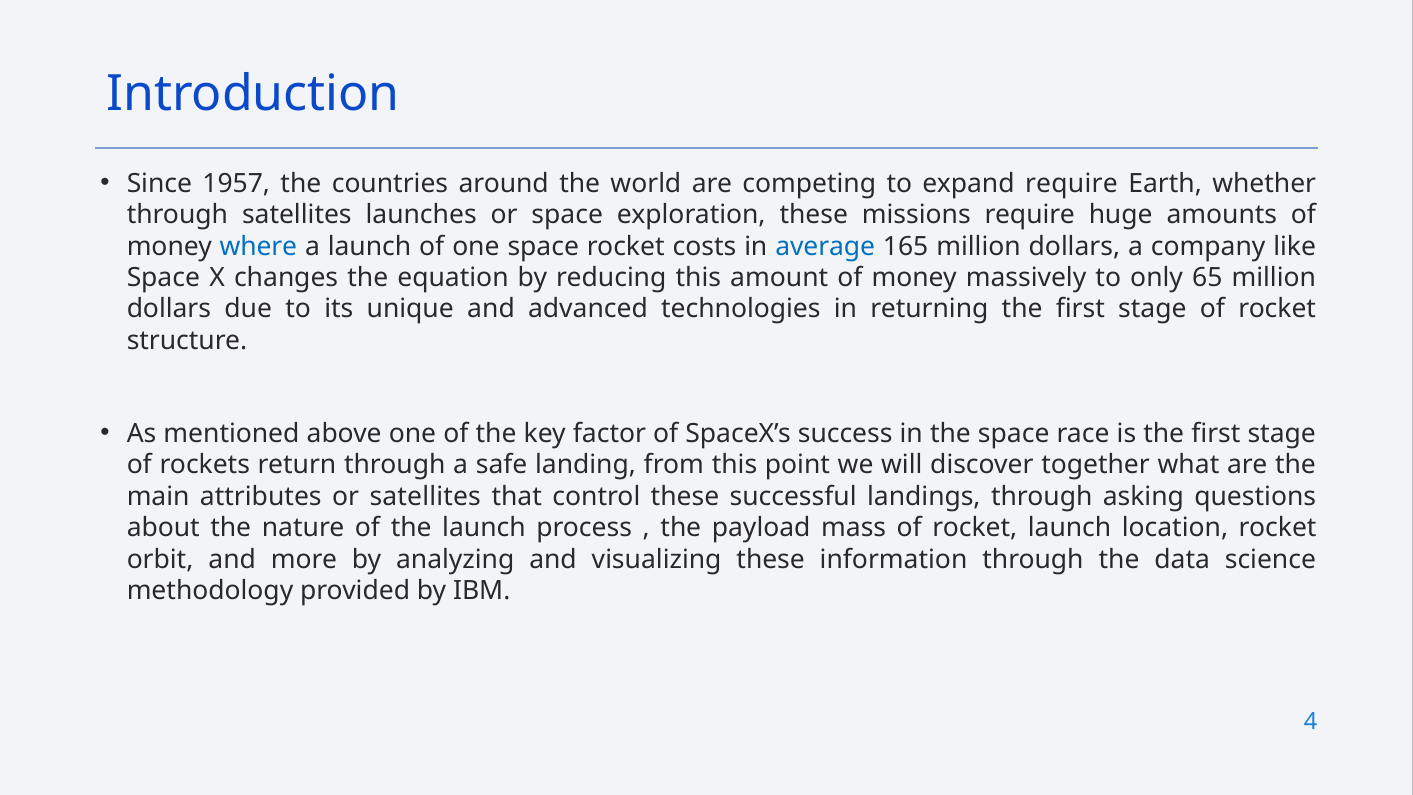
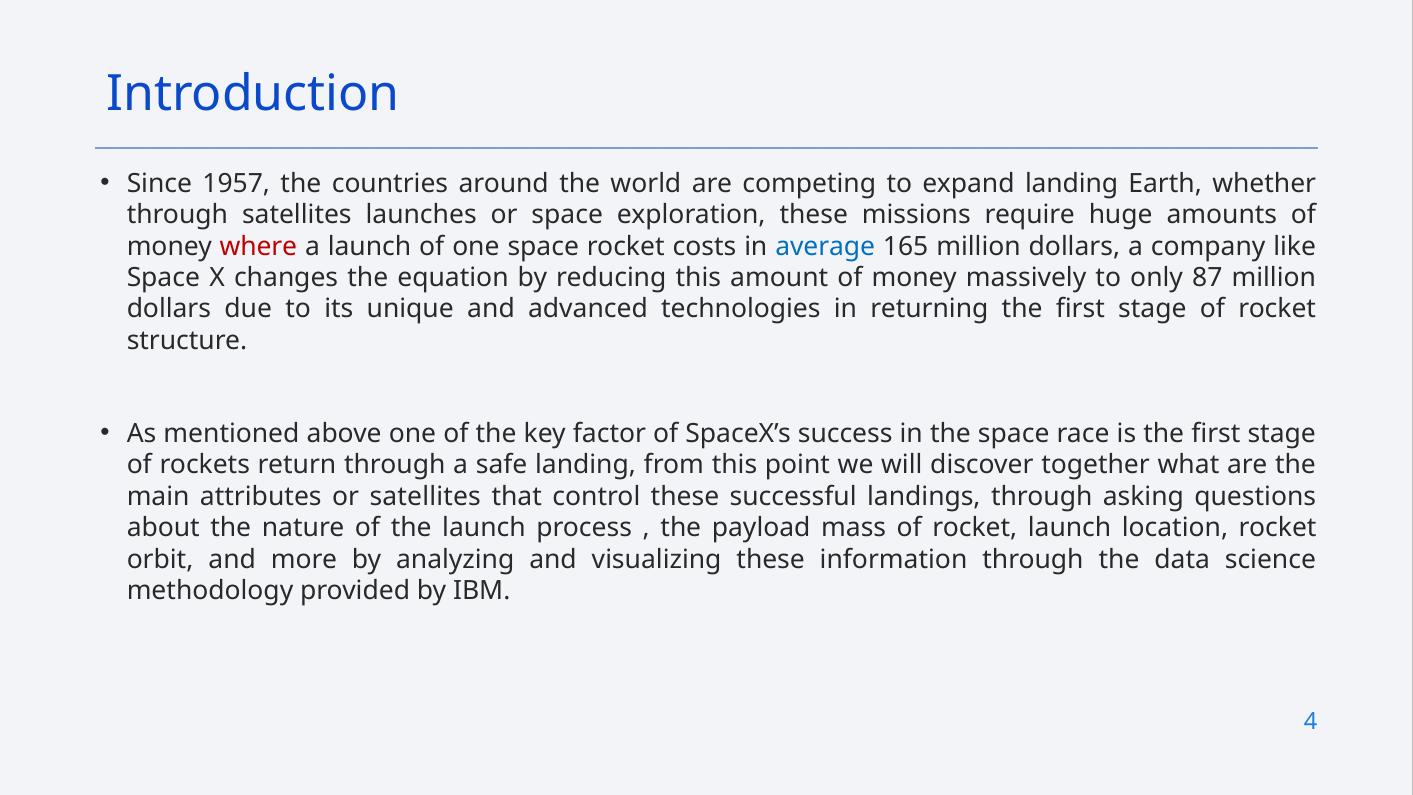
expand require: require -> landing (1072, 183)
where colour: blue -> red (258, 246)
65: 65 -> 87 (1207, 278)
